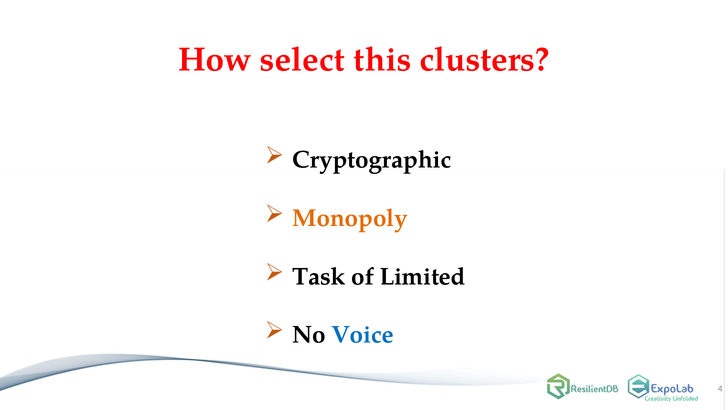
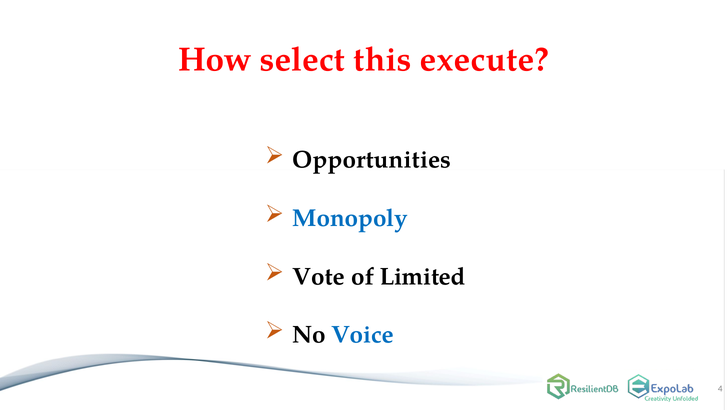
clusters: clusters -> execute (485, 60)
Cryptographic: Cryptographic -> Opportunities (372, 160)
Monopoly colour: orange -> blue (350, 218)
Task: Task -> Vote (319, 276)
